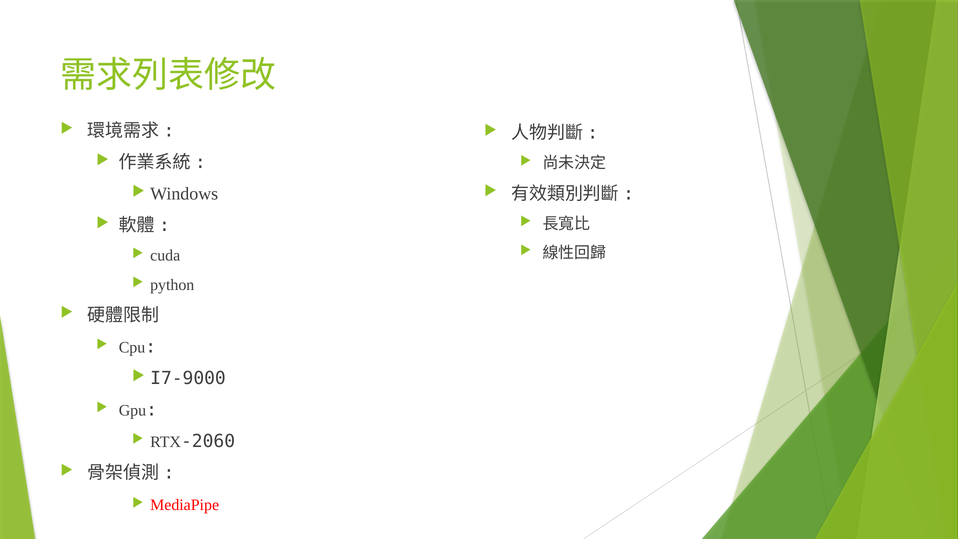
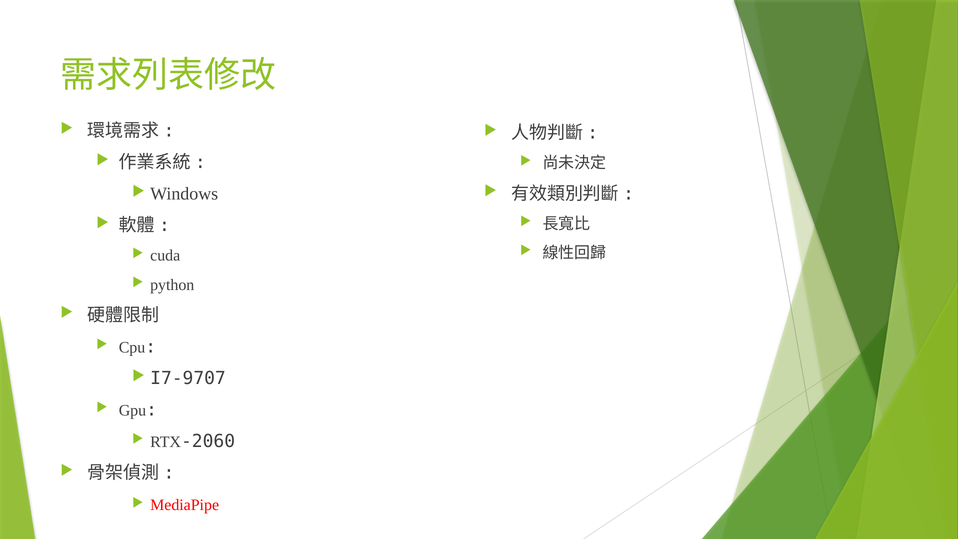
I7-9000: I7-9000 -> I7-9707 (188, 378)
